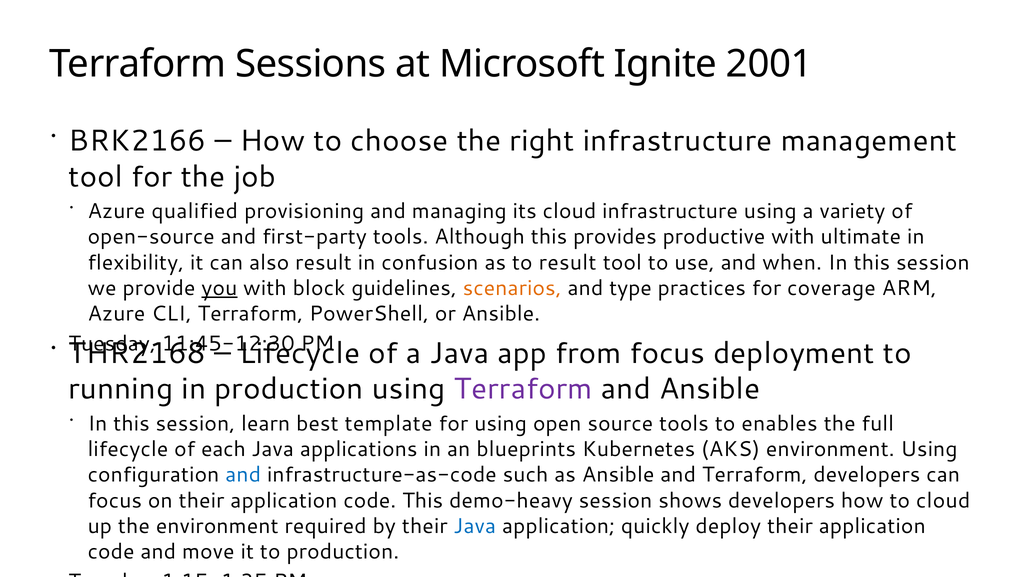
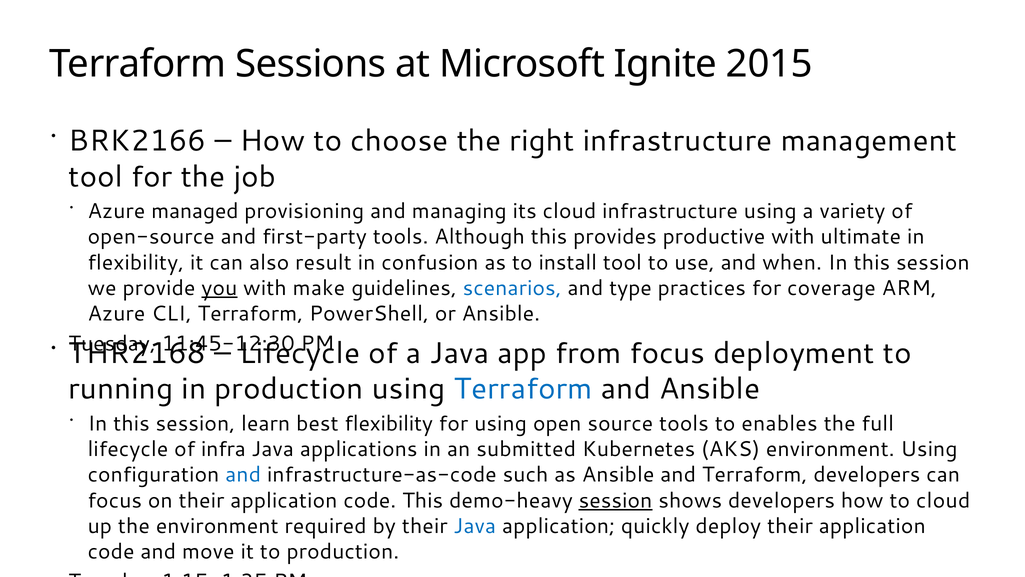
2001: 2001 -> 2015 (769, 64)
qualified: qualified -> managed (195, 211)
to result: result -> install (568, 262)
block: block -> make (319, 288)
scenarios colour: orange -> blue (512, 288)
Terraform colour: purple -> blue (523, 389)
best template: template -> flexibility (389, 423)
each: each -> infra (223, 449)
blueprints: blueprints -> submitted (526, 449)
session underline: none -> present (616, 500)
